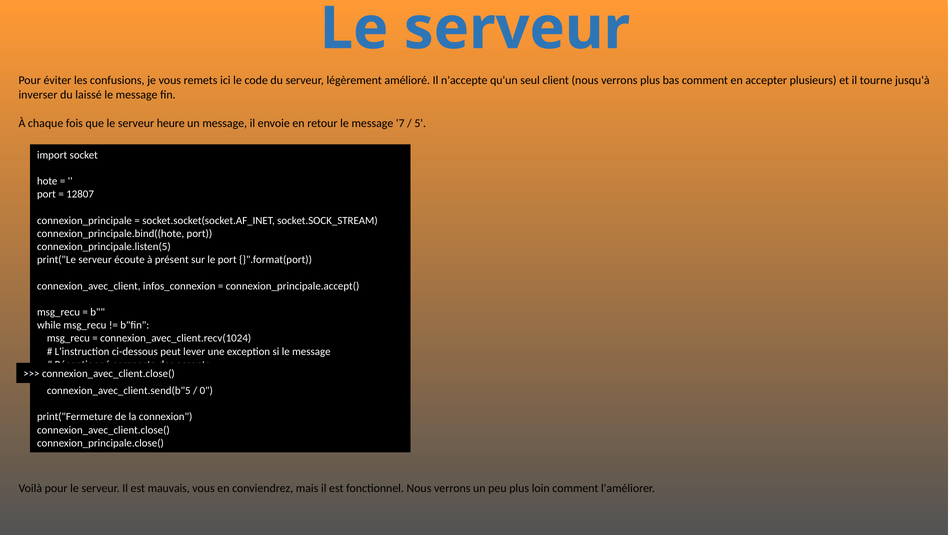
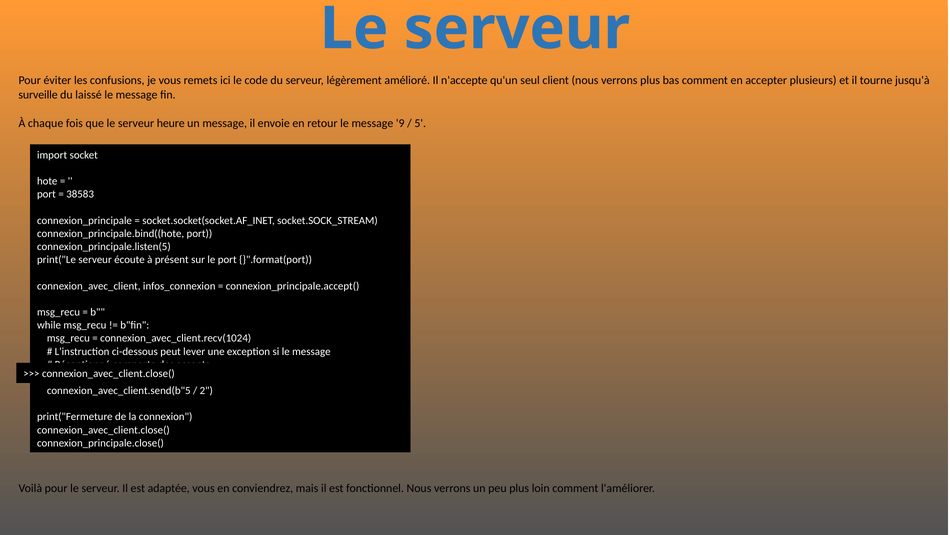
inverser: inverser -> surveille (38, 95)
7: 7 -> 9 (400, 123)
12807: 12807 -> 38583 (80, 194)
0: 0 -> 2 (206, 390)
mauvais: mauvais -> adaptée (169, 488)
